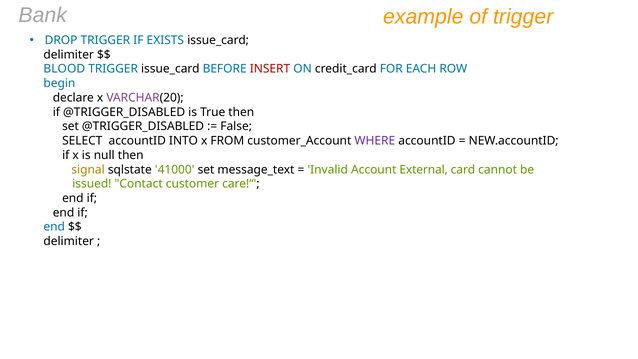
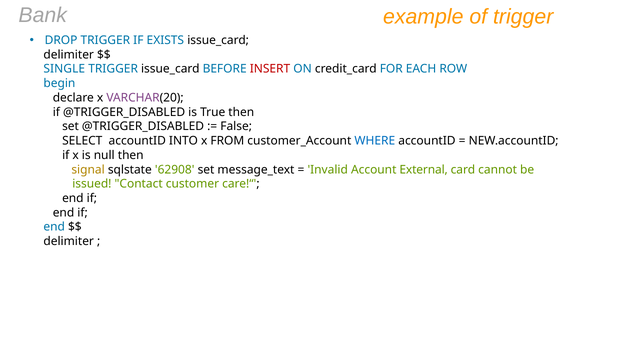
BLOOD: BLOOD -> SINGLE (64, 69)
WHERE colour: purple -> blue (375, 141)
41000: 41000 -> 62908 (175, 169)
